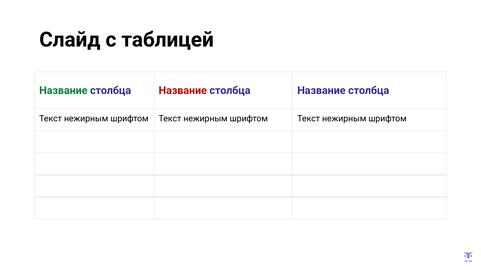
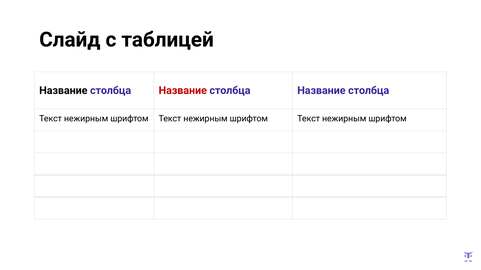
Название colour: green -> black (63, 91)
